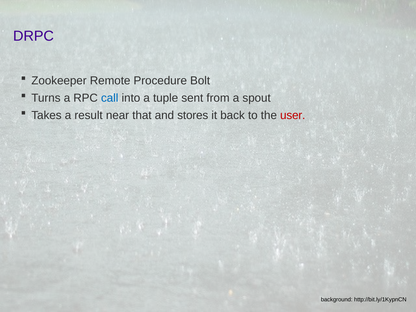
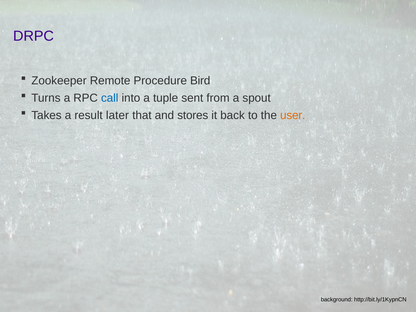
Bolt: Bolt -> Bird (200, 81)
near: near -> later (117, 115)
user colour: red -> orange (293, 115)
